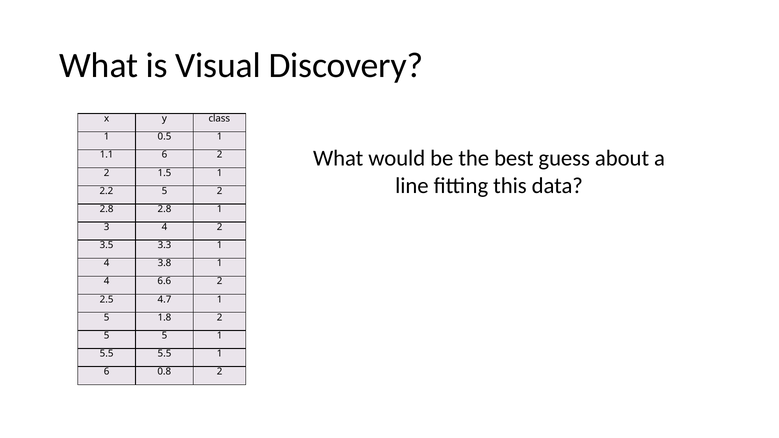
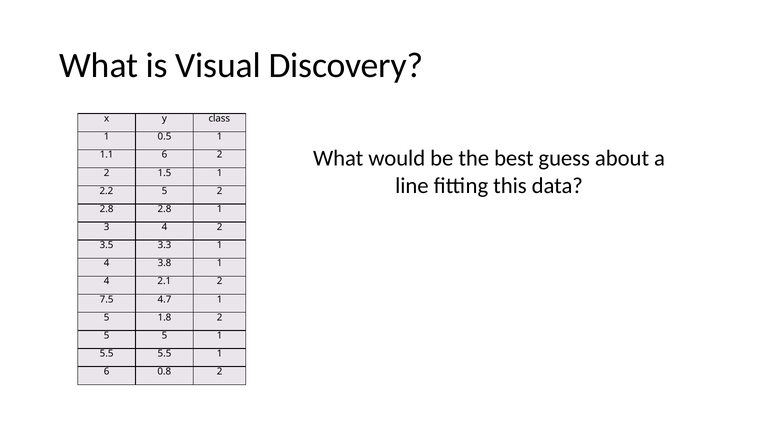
6.6: 6.6 -> 2.1 (164, 281)
2.5: 2.5 -> 7.5 (107, 299)
